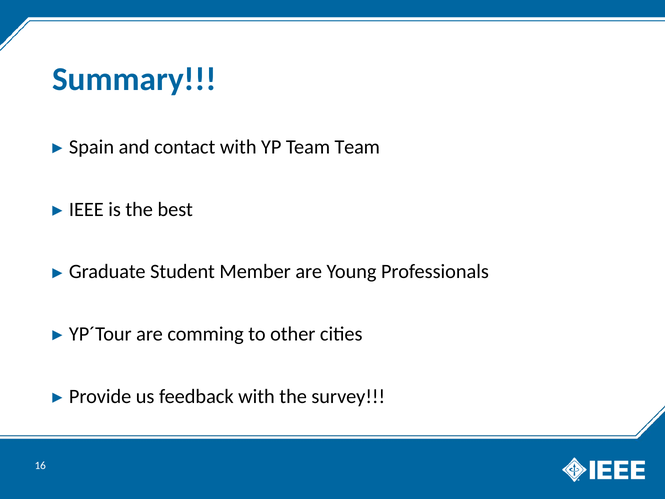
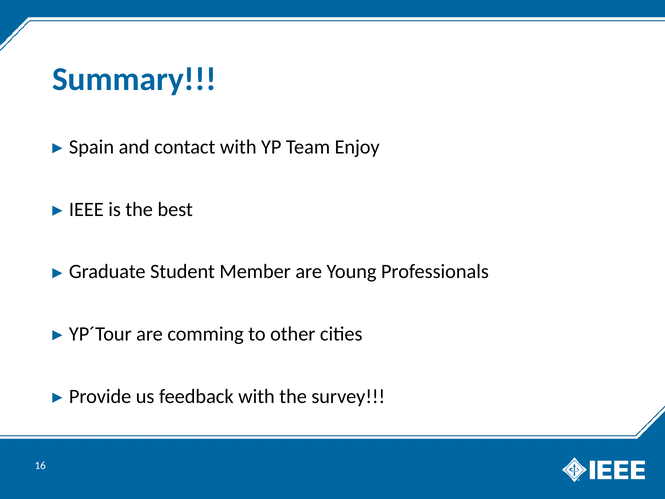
Team Team: Team -> Enjoy (357, 147)
